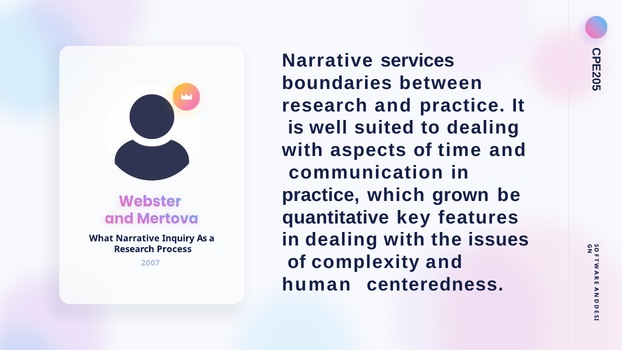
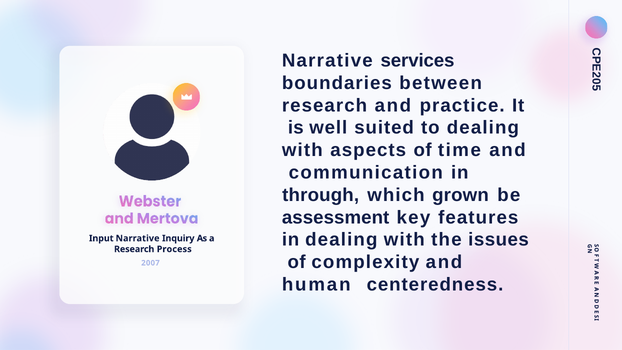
practice: practice -> through (321, 195)
quantitative: quantitative -> assessment (336, 217)
What: What -> Input (101, 238)
